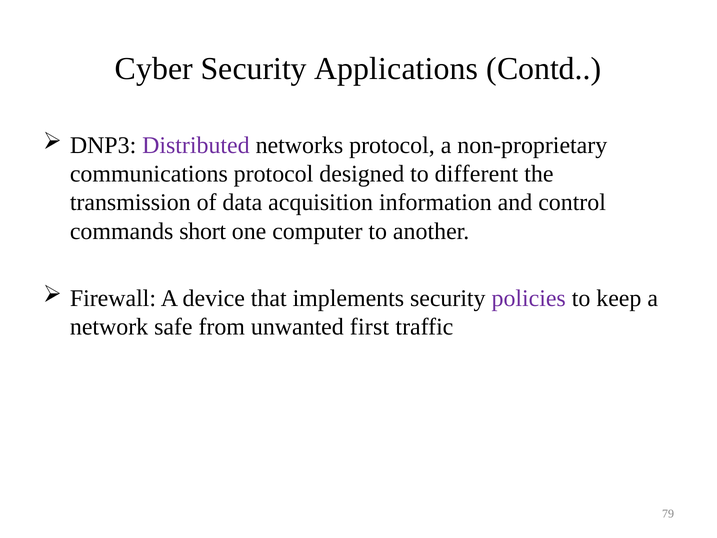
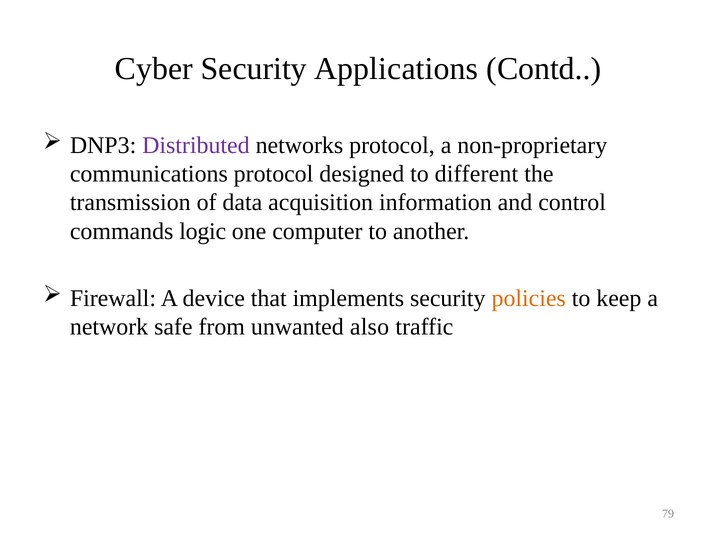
short: short -> logic (203, 231)
policies colour: purple -> orange (529, 298)
first: first -> also (370, 327)
